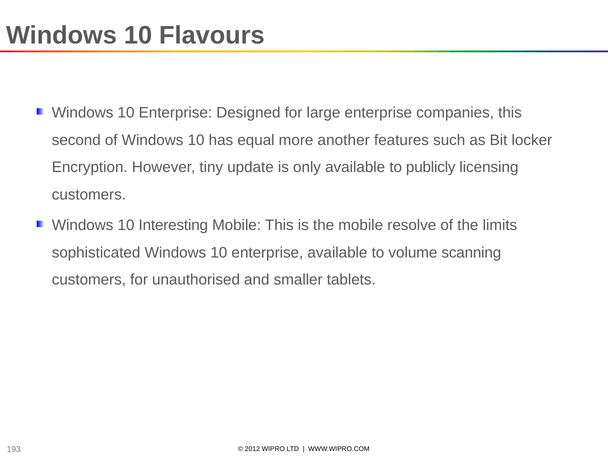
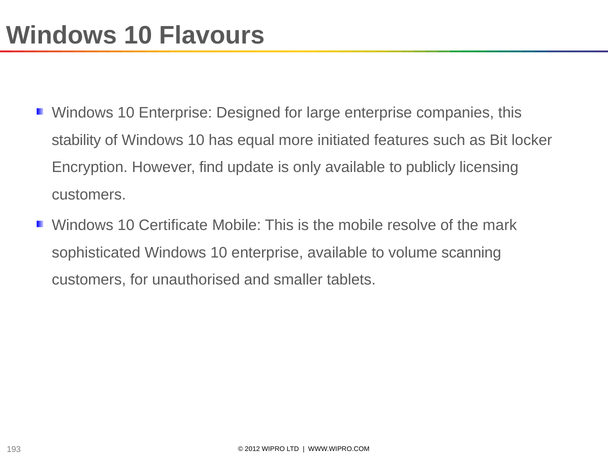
second: second -> stability (76, 140)
another: another -> initiated (344, 140)
tiny: tiny -> find (211, 167)
Interesting: Interesting -> Certificate (173, 225)
limits: limits -> mark (500, 225)
